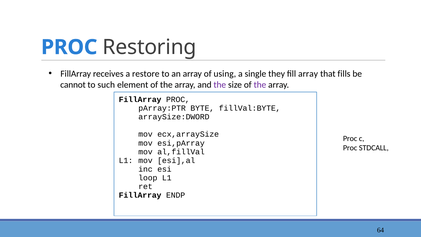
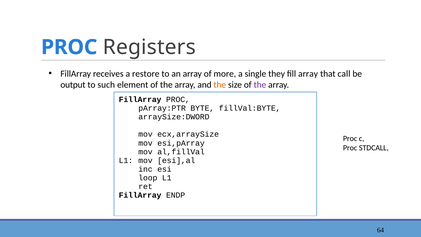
Restoring: Restoring -> Registers (149, 47)
using: using -> more (225, 74)
fills: fills -> call (344, 74)
cannot: cannot -> output (73, 85)
the colour: purple -> orange (220, 85)
